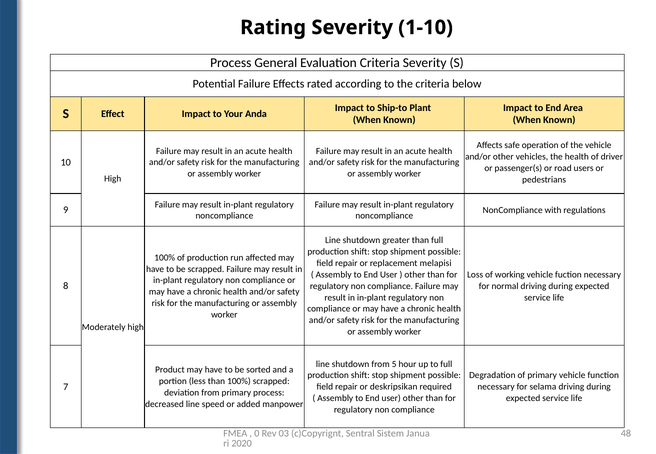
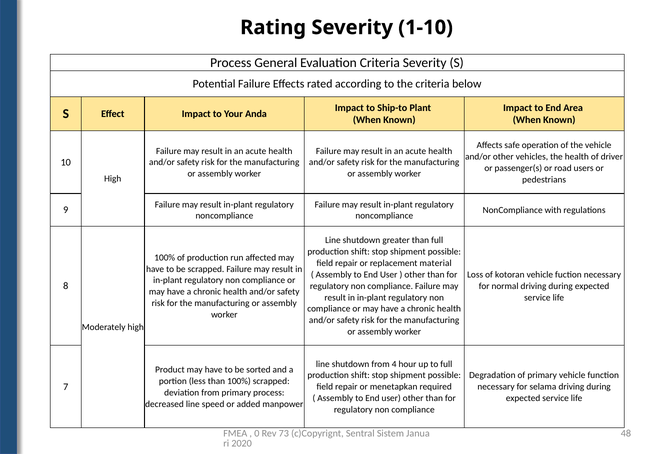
melapisi: melapisi -> material (436, 263)
working: working -> kotoran (510, 275)
5: 5 -> 4 (394, 364)
deskripsikan: deskripsikan -> menetapkan (394, 387)
03: 03 -> 73 (284, 434)
